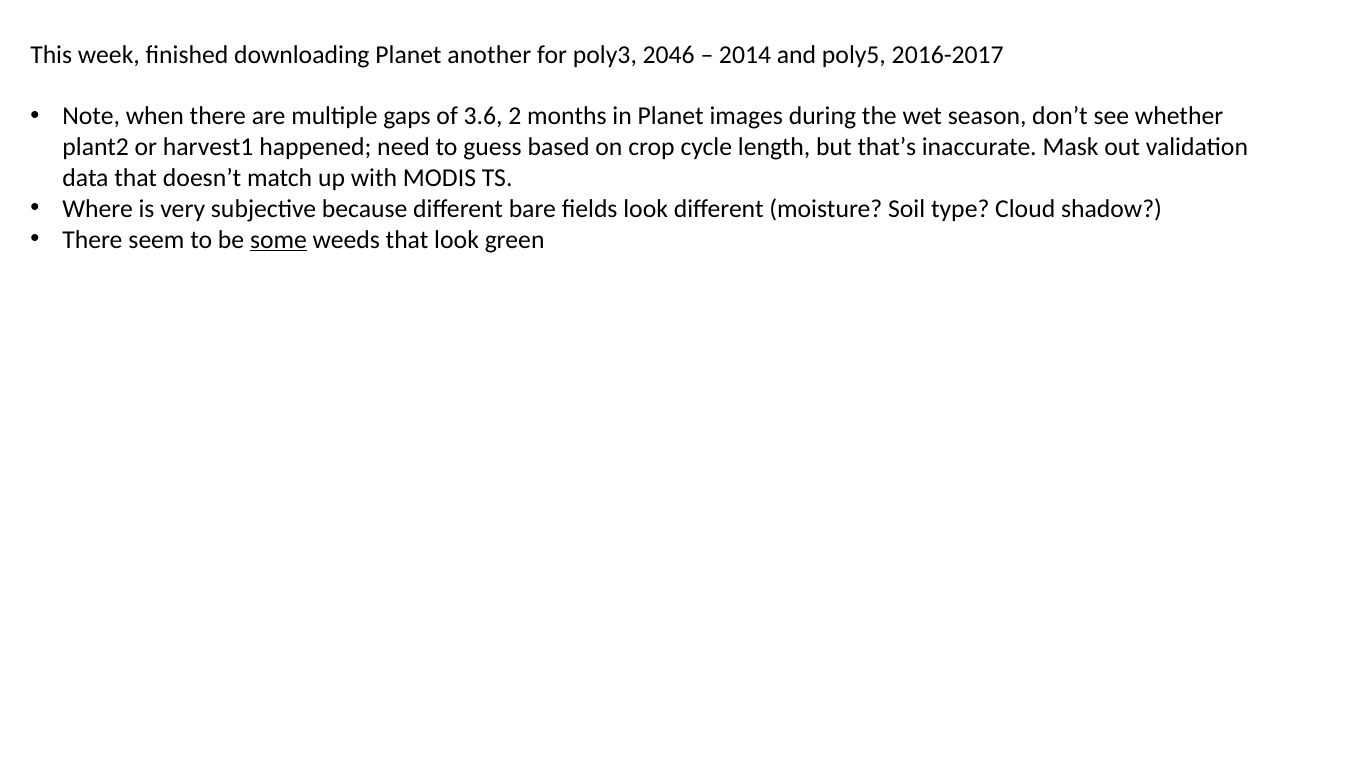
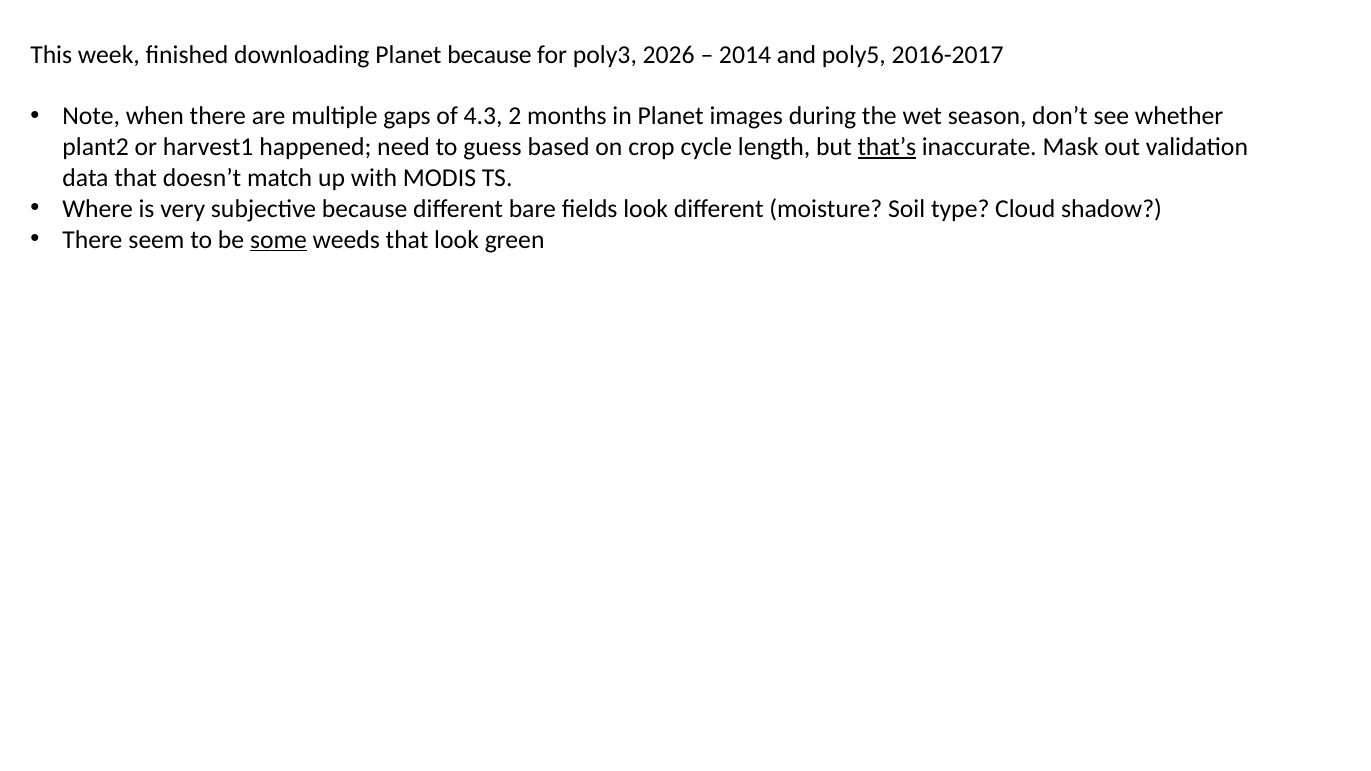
Planet another: another -> because (490, 55)
2046: 2046 -> 2026 (669, 55)
3.6: 3.6 -> 4.3 (483, 116)
that’s underline: none -> present (887, 147)
